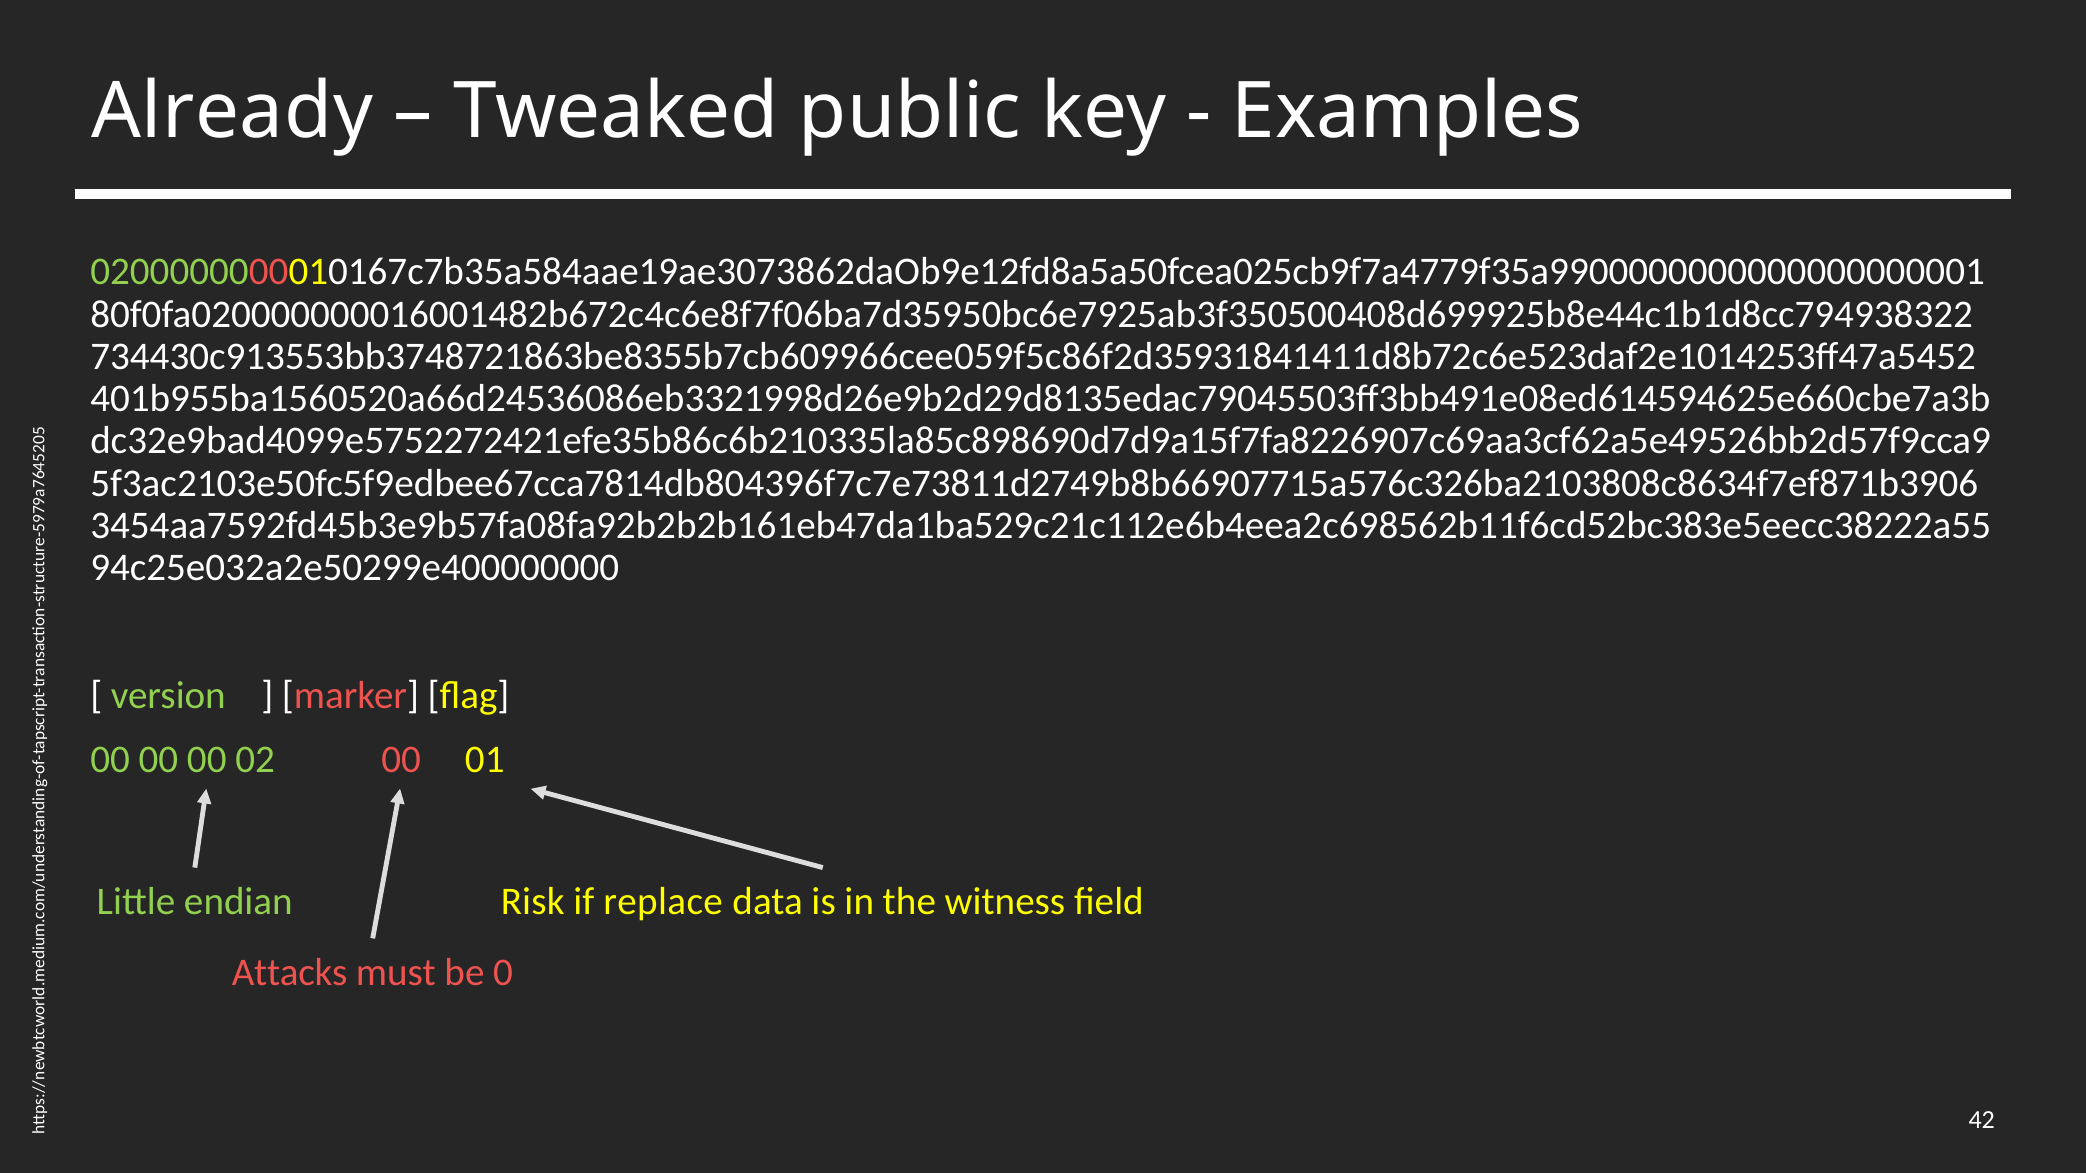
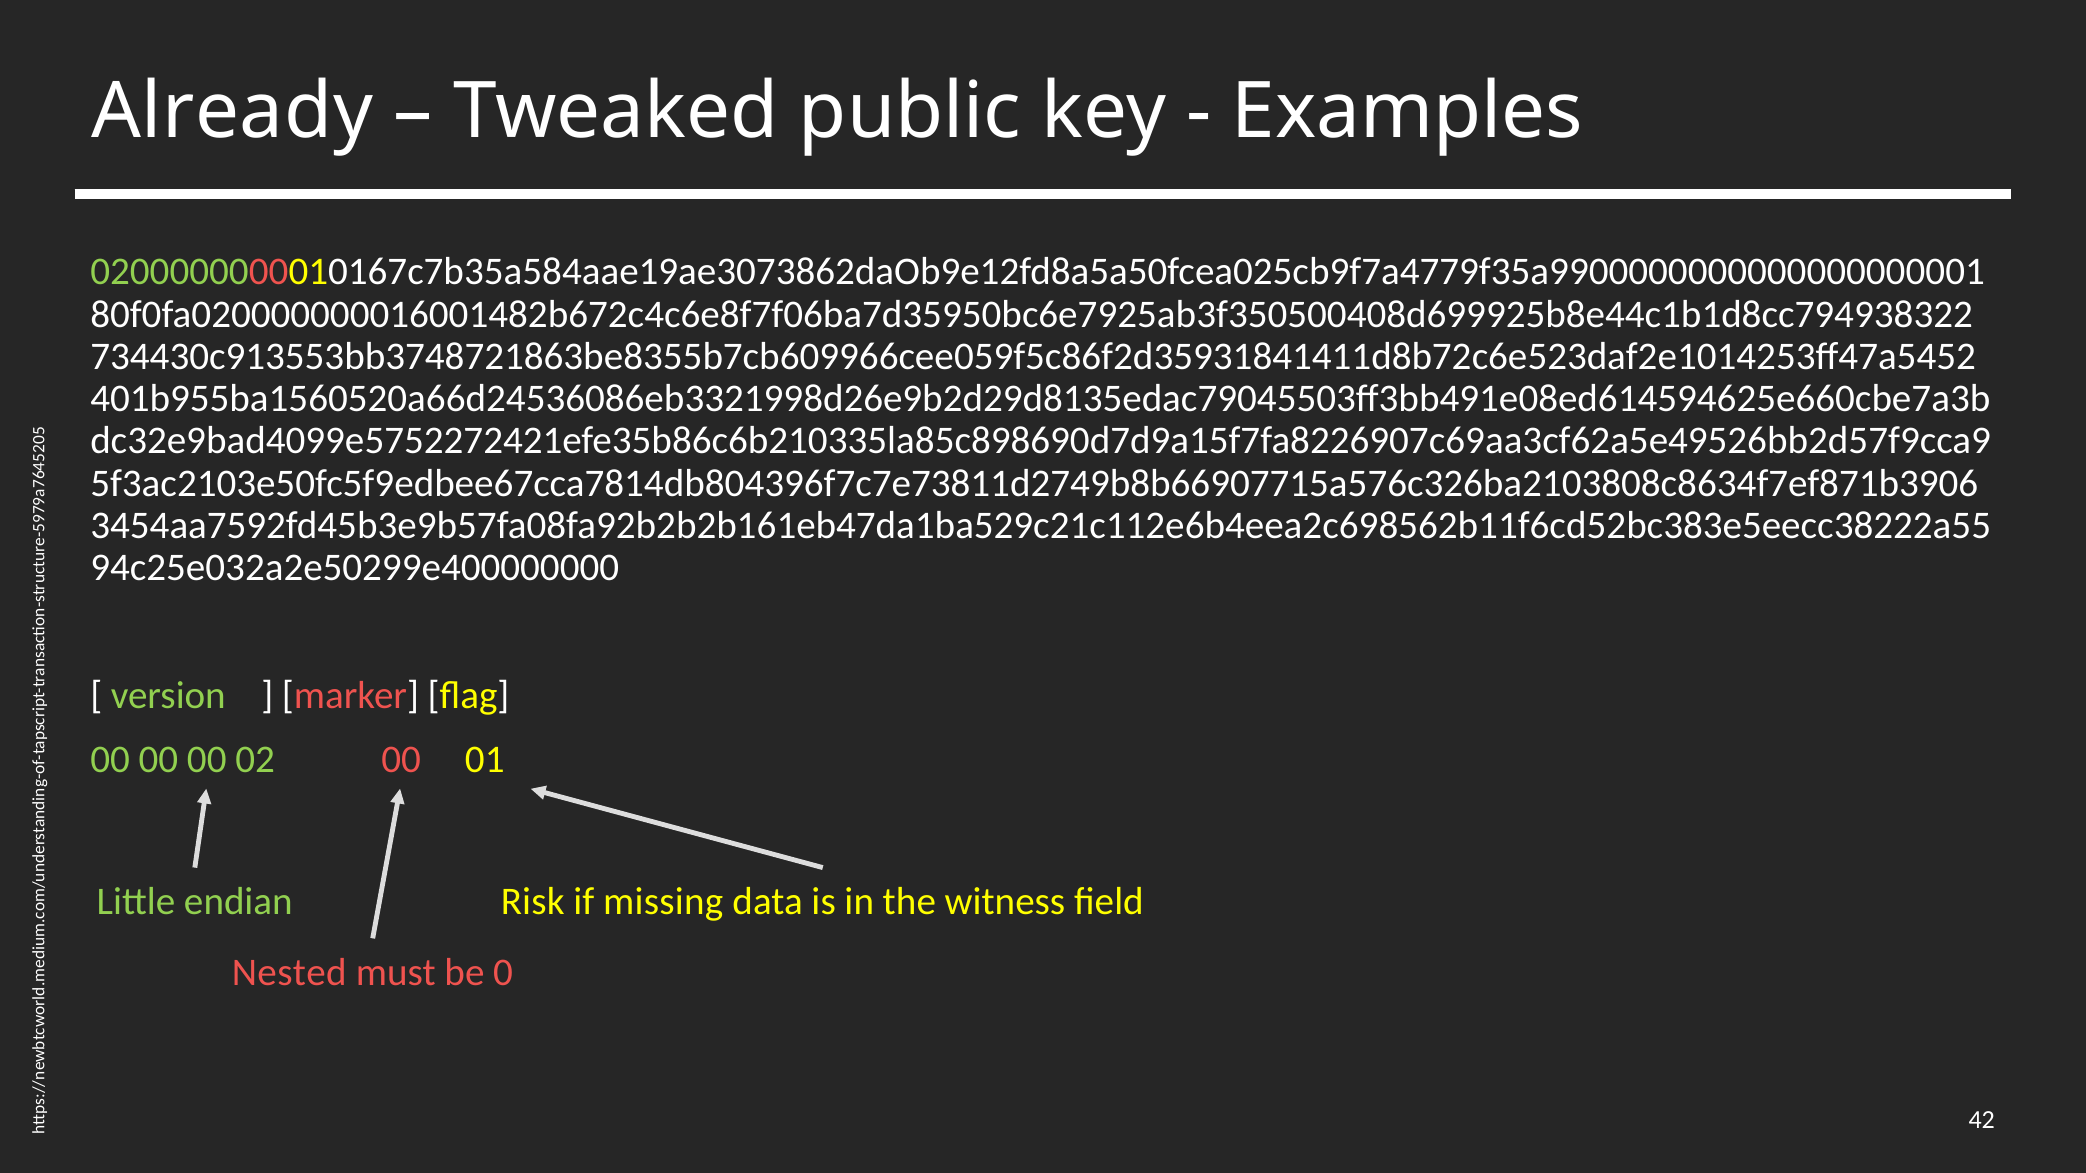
replace: replace -> missing (663, 902)
Attacks: Attacks -> Nested (289, 972)
